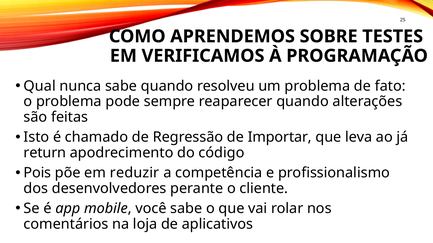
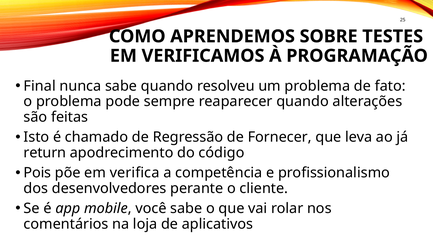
Qual: Qual -> Final (40, 86)
Importar: Importar -> Fornecer (280, 137)
reduzir: reduzir -> verifica (135, 173)
